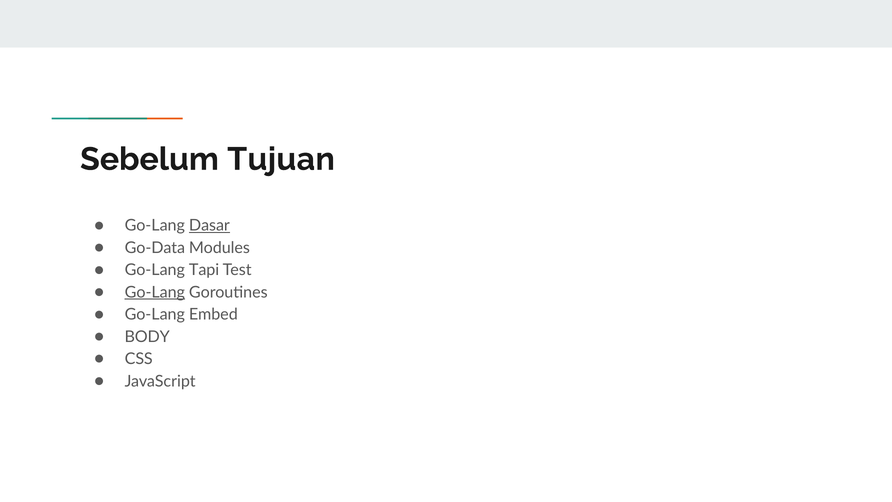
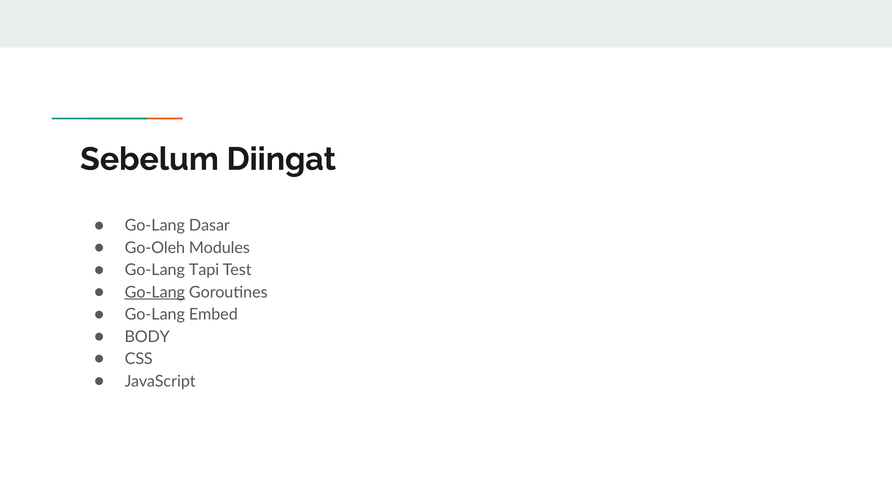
Tujuan: Tujuan -> Diingat (281, 159)
Dasar underline: present -> none (209, 225)
Go-Data: Go-Data -> Go-Oleh (155, 248)
